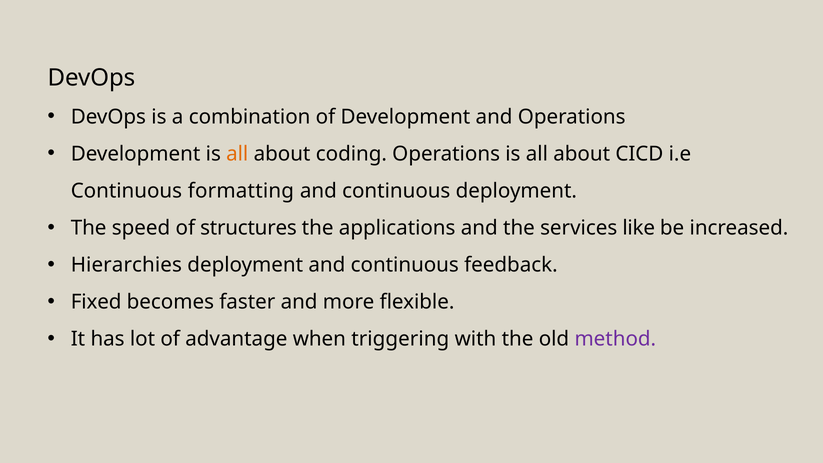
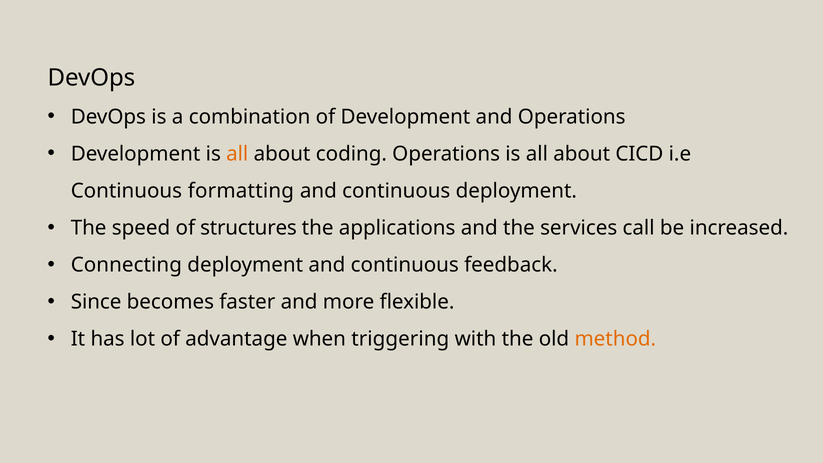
like: like -> call (639, 228)
Hierarchies: Hierarchies -> Connecting (126, 265)
Fixed: Fixed -> Since (96, 302)
method colour: purple -> orange (615, 339)
